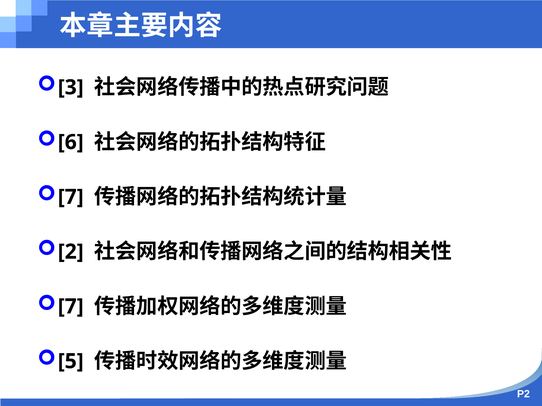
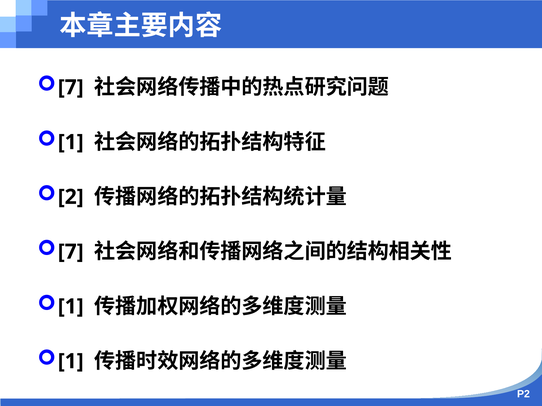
3: 3 -> 7 (71, 87)
6: 6 -> 1 (71, 142)
7: 7 -> 2 (71, 197)
2: 2 -> 7 (71, 252)
7: 7 -> 1 (71, 307)
5: 5 -> 1 (71, 362)
